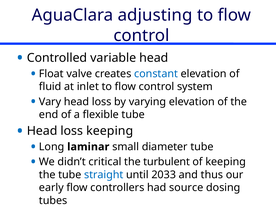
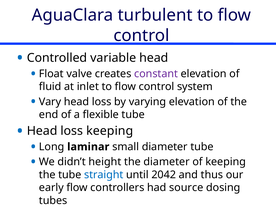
adjusting: adjusting -> turbulent (155, 15)
constant colour: blue -> purple (156, 74)
critical: critical -> height (105, 162)
the turbulent: turbulent -> diameter (167, 162)
2033: 2033 -> 2042 (164, 175)
